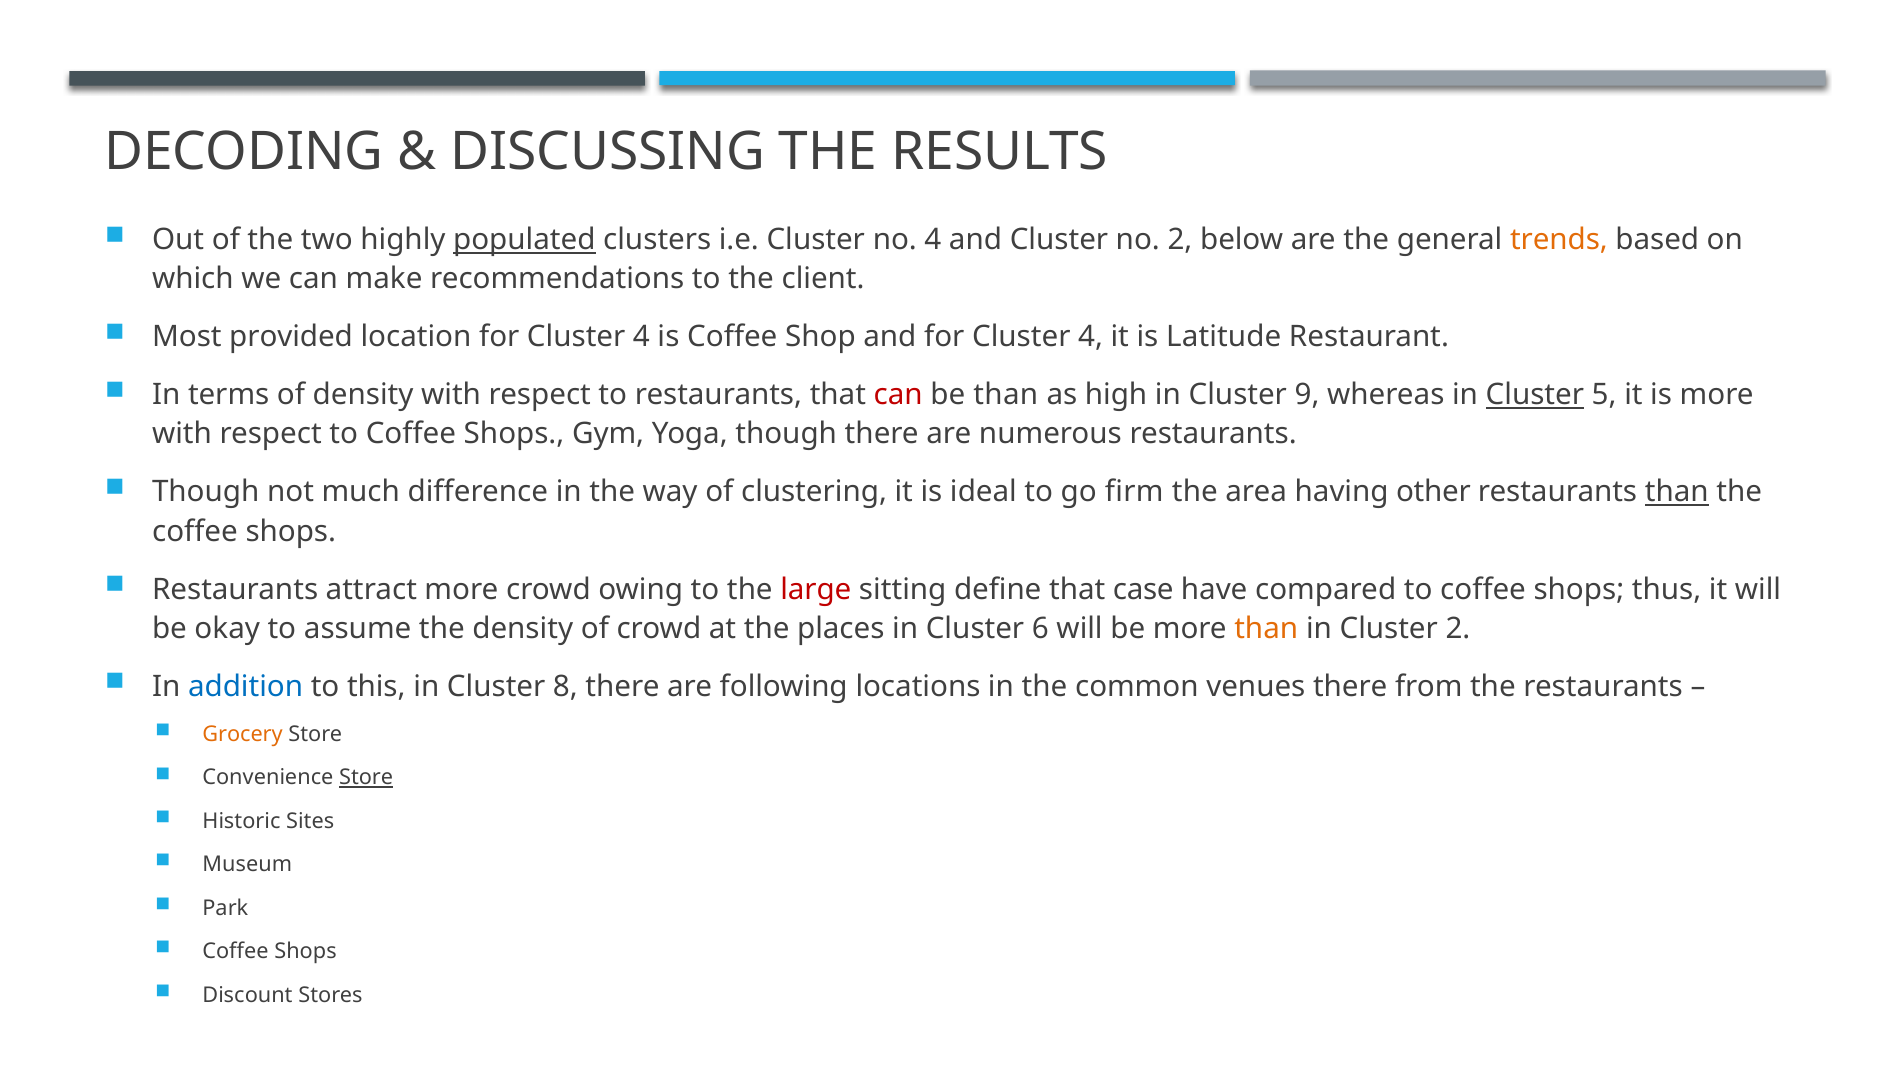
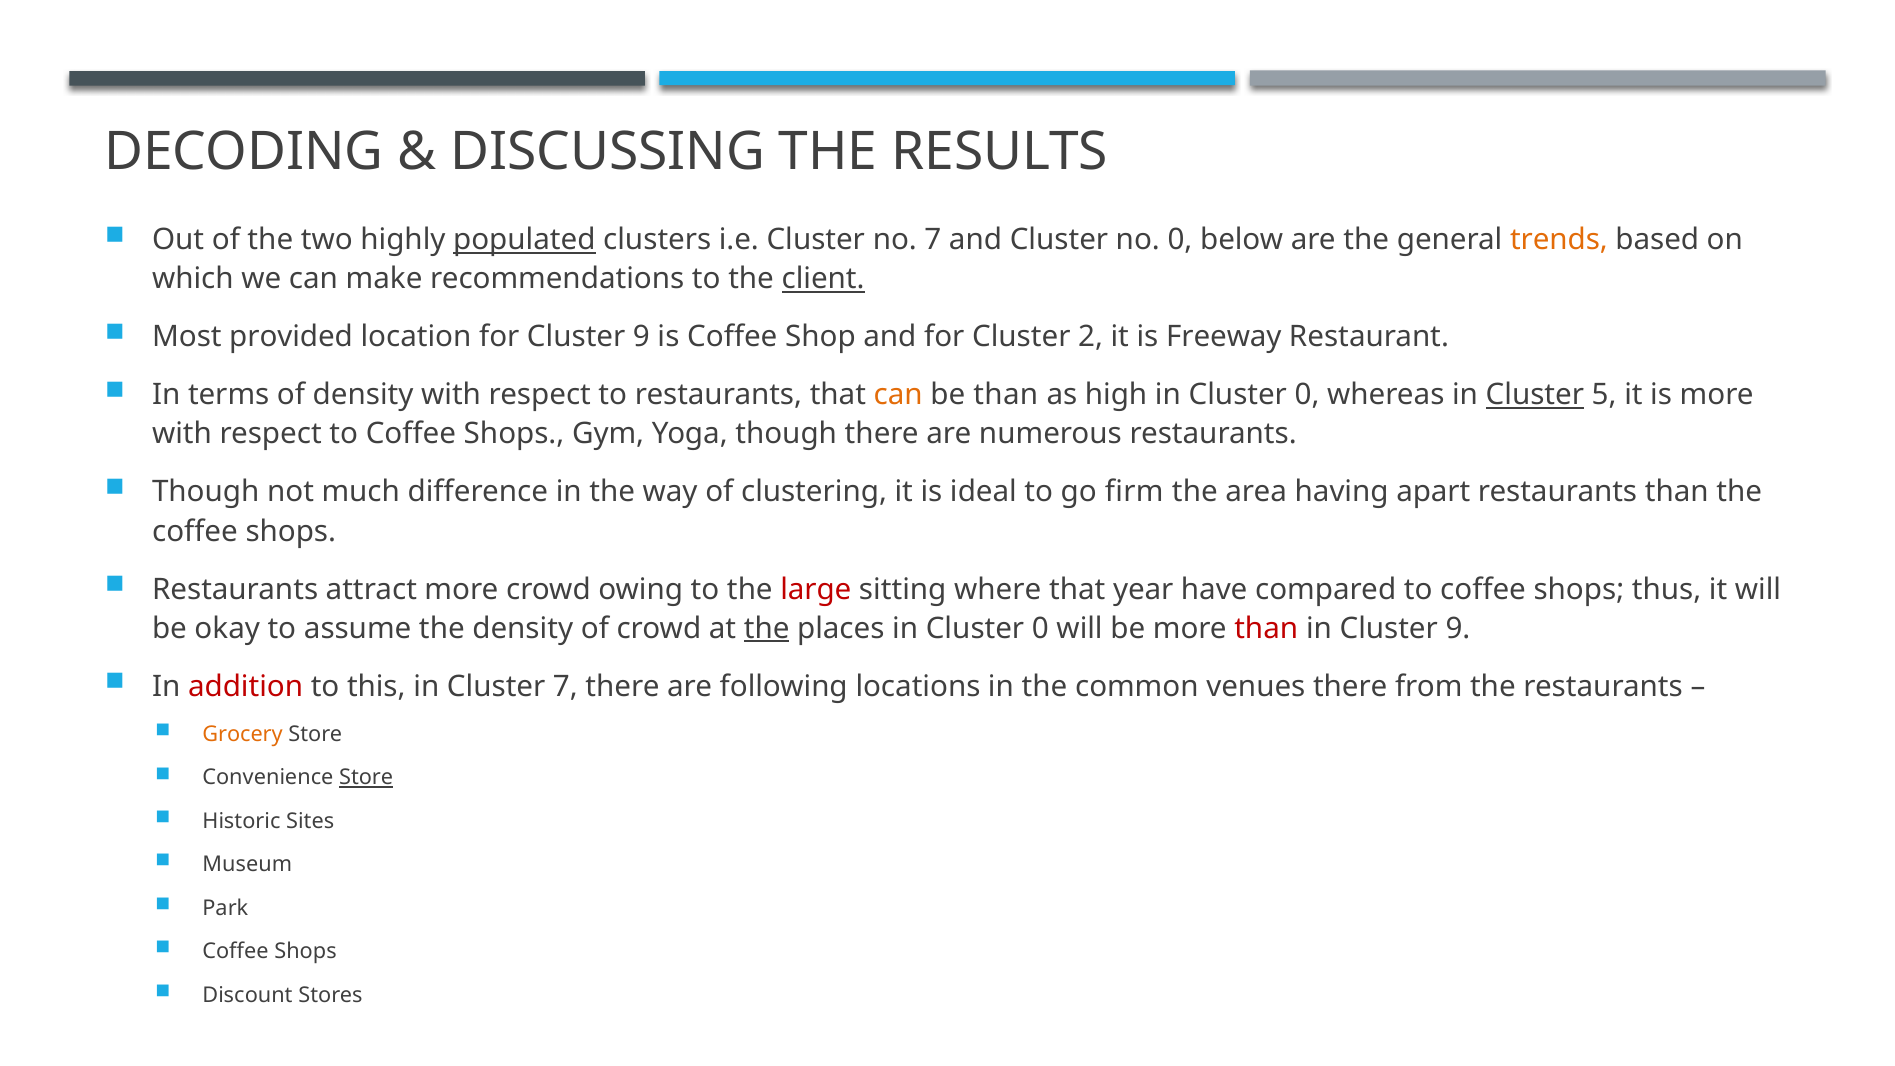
no 4: 4 -> 7 (933, 240)
no 2: 2 -> 0 (1180, 240)
client underline: none -> present (823, 279)
location for Cluster 4: 4 -> 9 (641, 337)
and for Cluster 4: 4 -> 2 (1091, 337)
Latitude: Latitude -> Freeway (1224, 337)
can colour: red -> orange (898, 395)
high in Cluster 9: 9 -> 0 (1307, 395)
other: other -> apart (1433, 492)
than underline: present -> none (1677, 492)
define: define -> where (998, 589)
case: case -> year (1143, 589)
the underline: none -> present (767, 628)
places in Cluster 6: 6 -> 0 (1040, 628)
than colour: orange -> red (1266, 628)
in Cluster 2: 2 -> 9 (1458, 628)
addition colour: blue -> red (246, 686)
Cluster 8: 8 -> 7 (565, 686)
